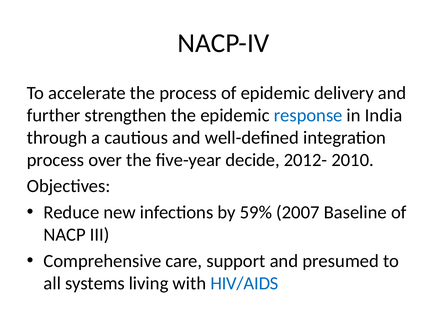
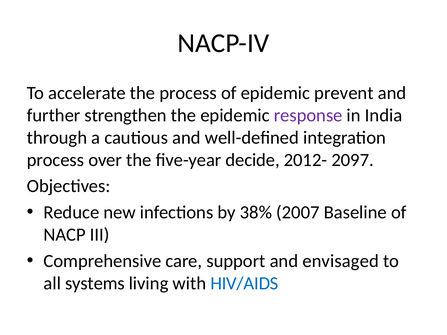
delivery: delivery -> prevent (344, 93)
response colour: blue -> purple (308, 115)
2010: 2010 -> 2097 (353, 160)
59%: 59% -> 38% (256, 213)
presumed: presumed -> envisaged (341, 261)
